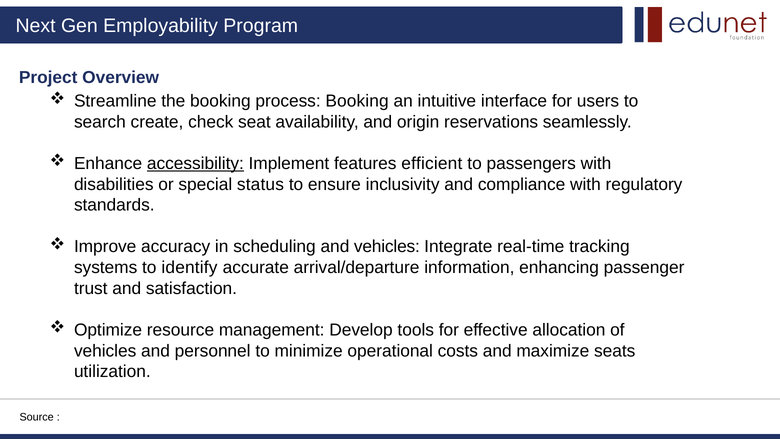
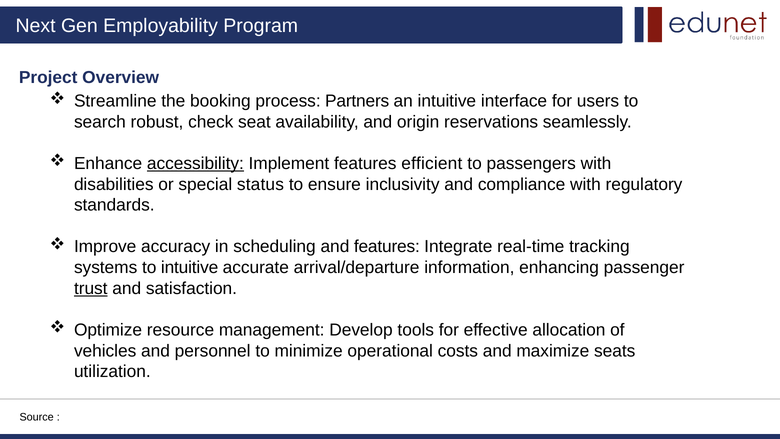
process Booking: Booking -> Partners (357, 101)
create: create -> robust (157, 122)
and vehicles: vehicles -> features (387, 247)
to identify: identify -> intuitive (190, 267)
trust underline: none -> present (91, 288)
